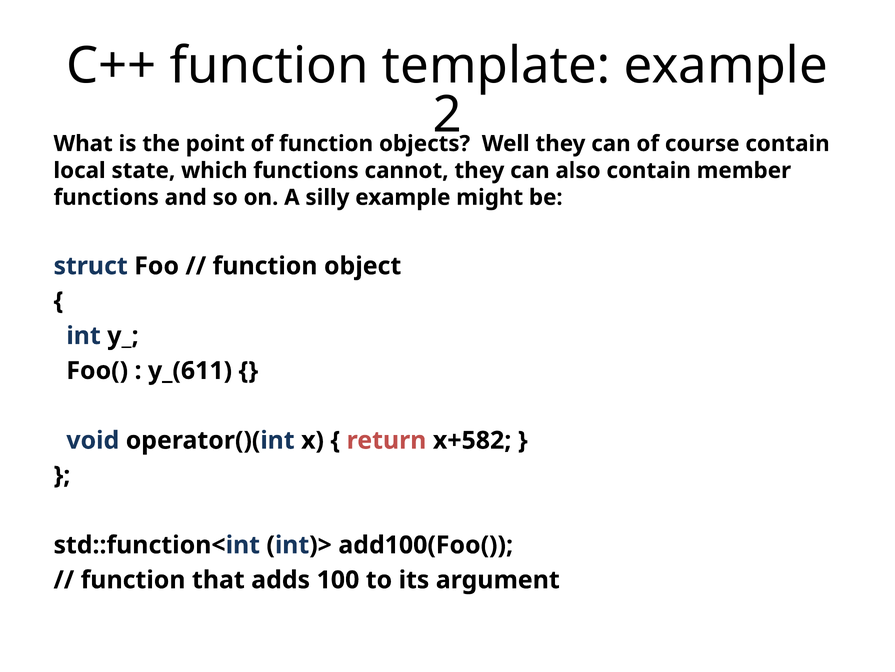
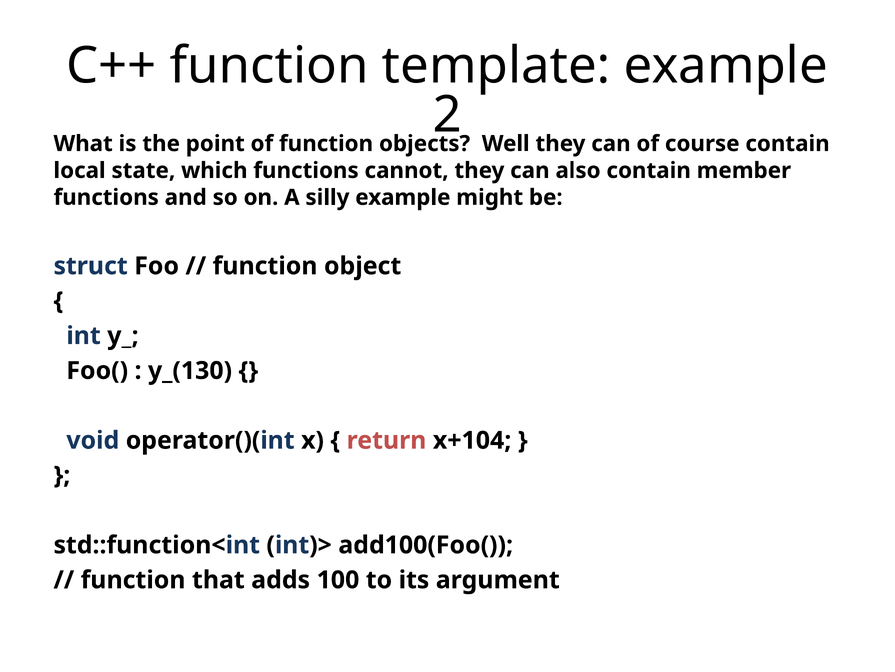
y_(611: y_(611 -> y_(130 (190, 370)
x+582: x+582 -> x+104 (472, 440)
